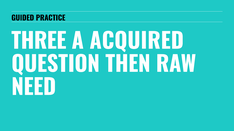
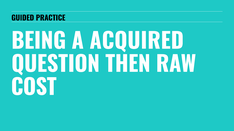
THREE: THREE -> BEING (39, 42)
NEED: NEED -> COST (34, 88)
